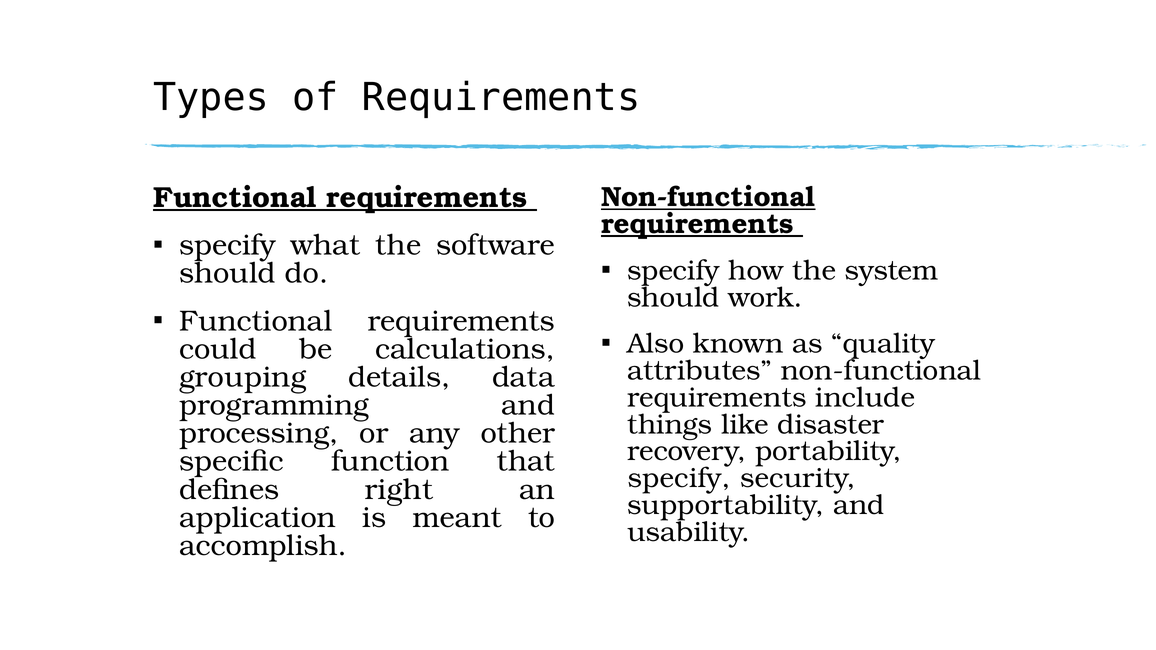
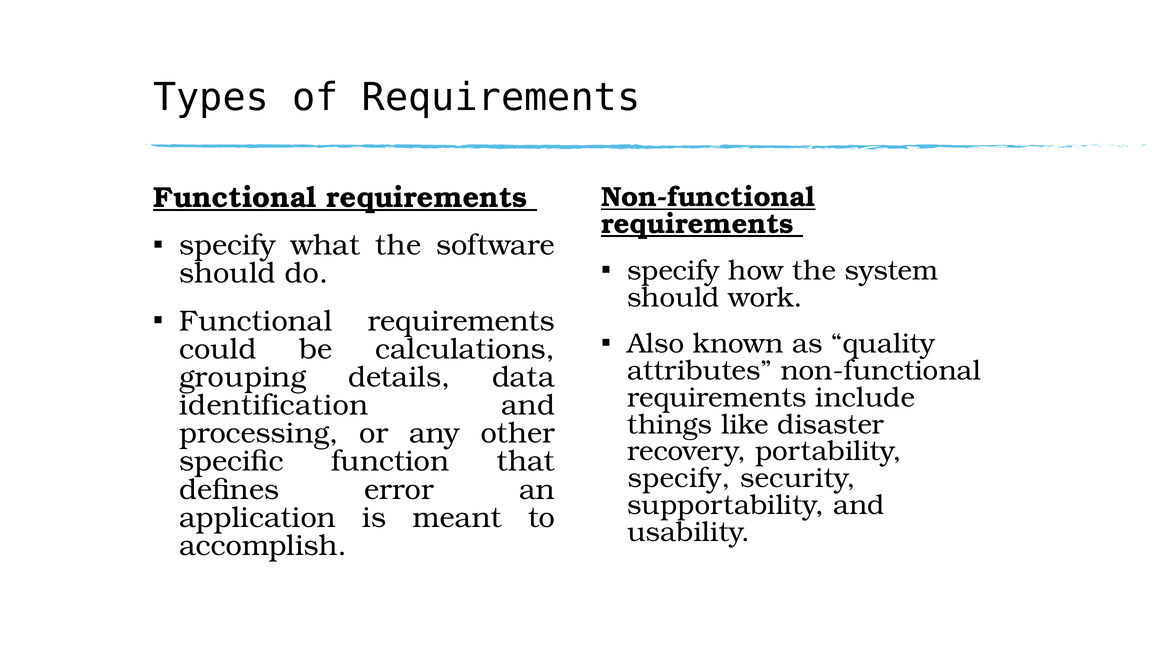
programming: programming -> identification (274, 406)
right: right -> error (399, 490)
